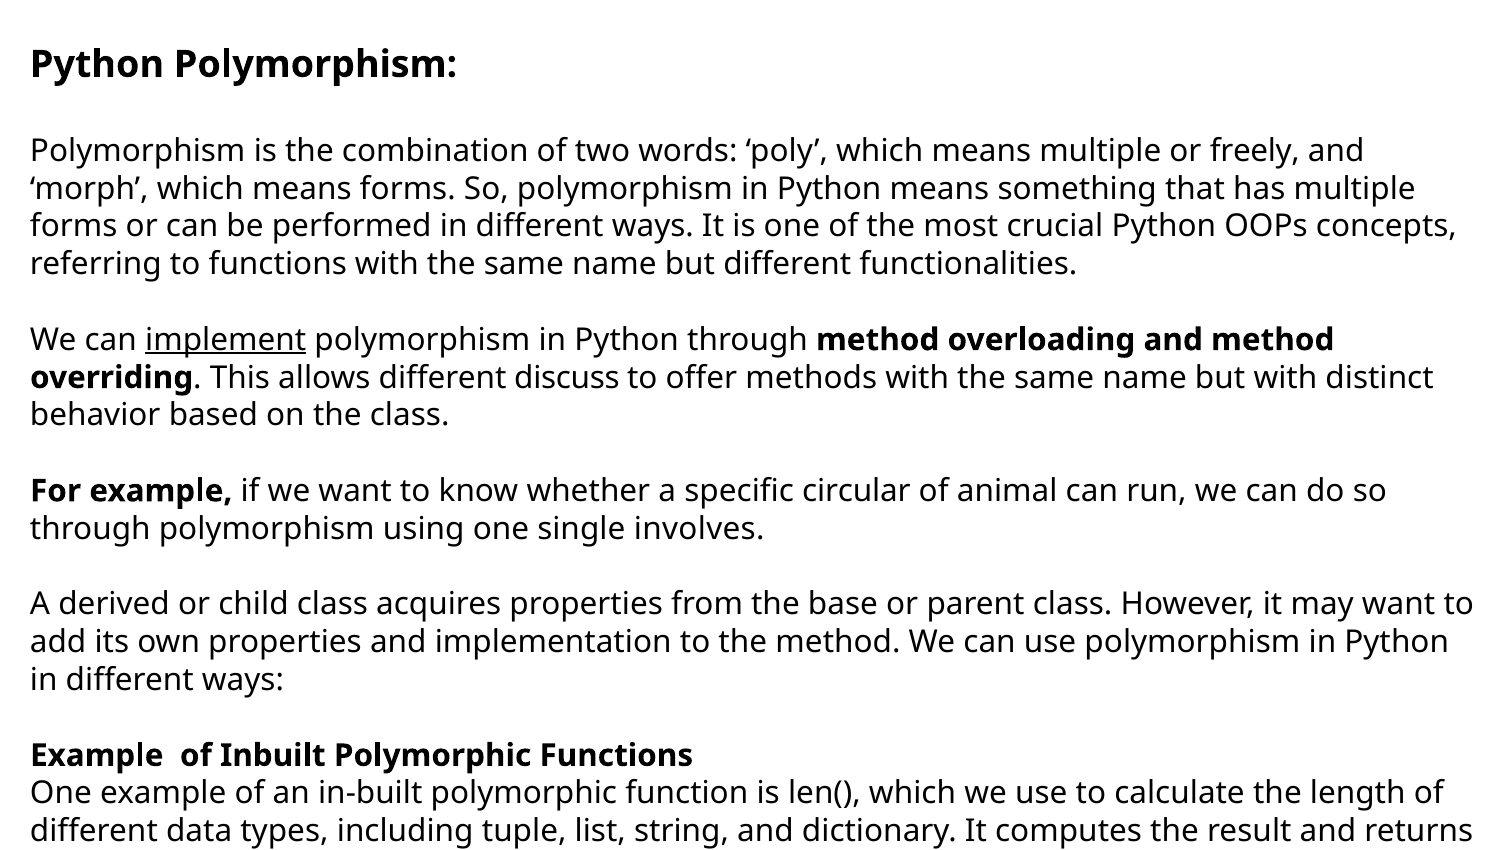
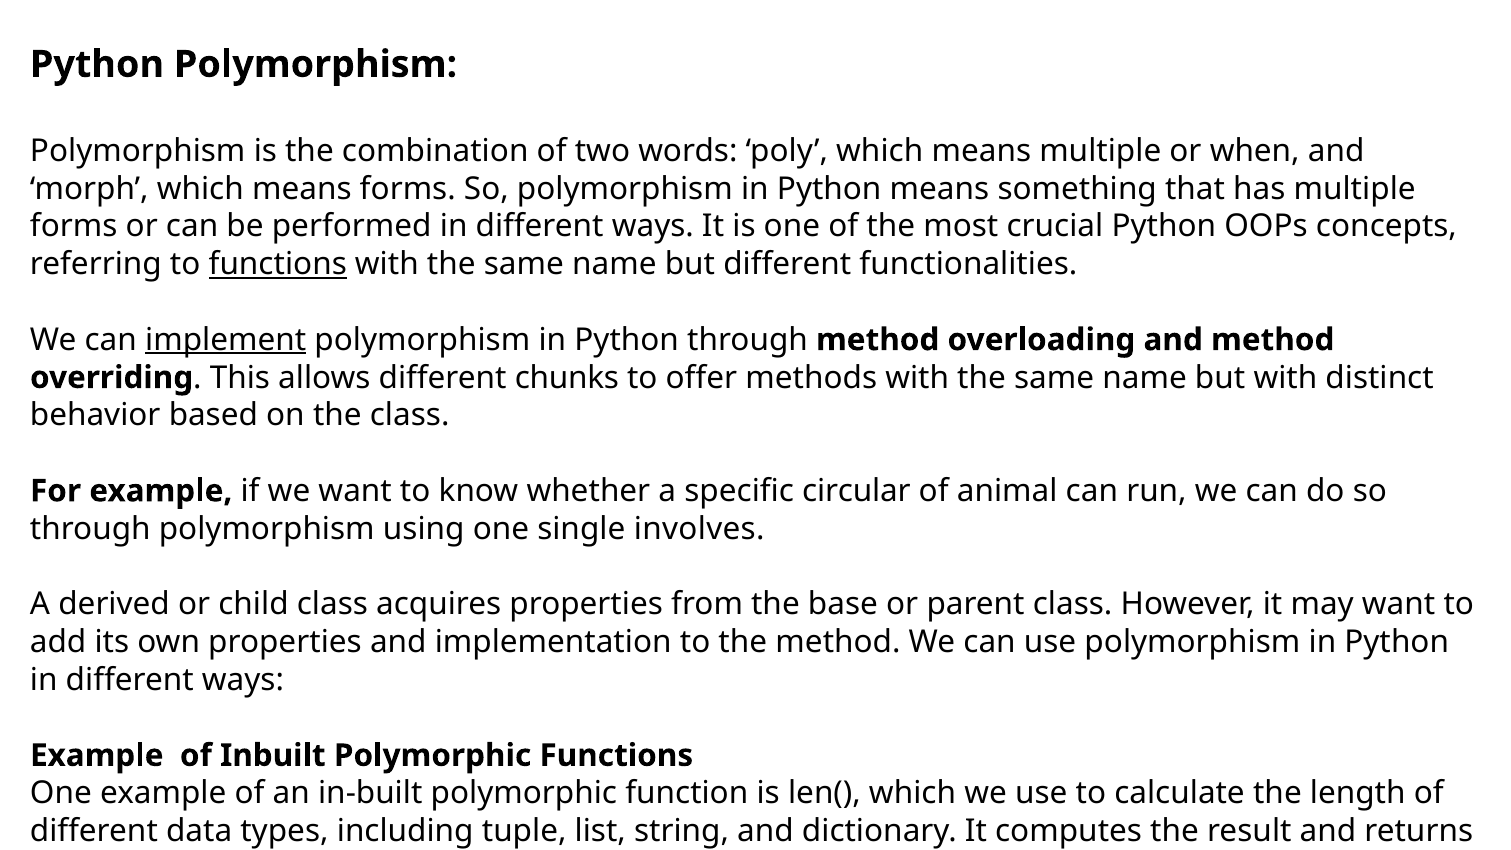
freely: freely -> when (1255, 151)
functions underline: none -> present (278, 264)
discuss: discuss -> chunks (567, 378)
